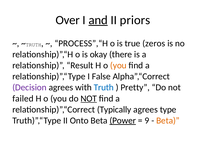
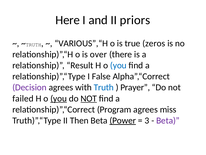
Over: Over -> Here (68, 20)
and underline: present -> none (98, 20)
PROCESS”,“H: PROCESS”,“H -> VARIOUS”,“H (81, 43)
okay: okay -> over (98, 54)
you colour: orange -> blue (118, 65)
Pretty: Pretty -> Prayer (135, 87)
you underline: none -> present (59, 98)
Typically: Typically -> Program (114, 109)
type: type -> miss (168, 109)
Onto: Onto -> Then (79, 120)
9: 9 -> 3 (147, 120)
Beta colour: orange -> purple (168, 120)
